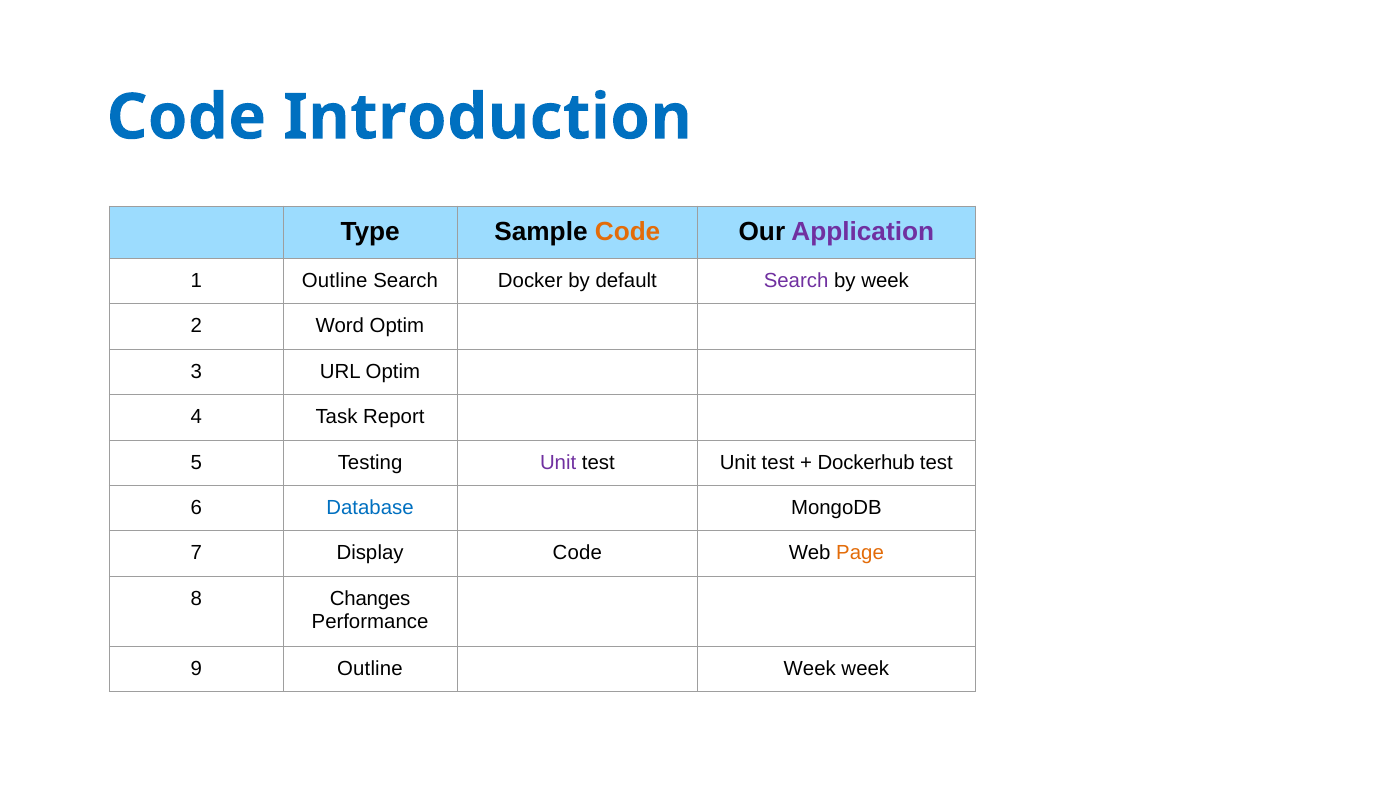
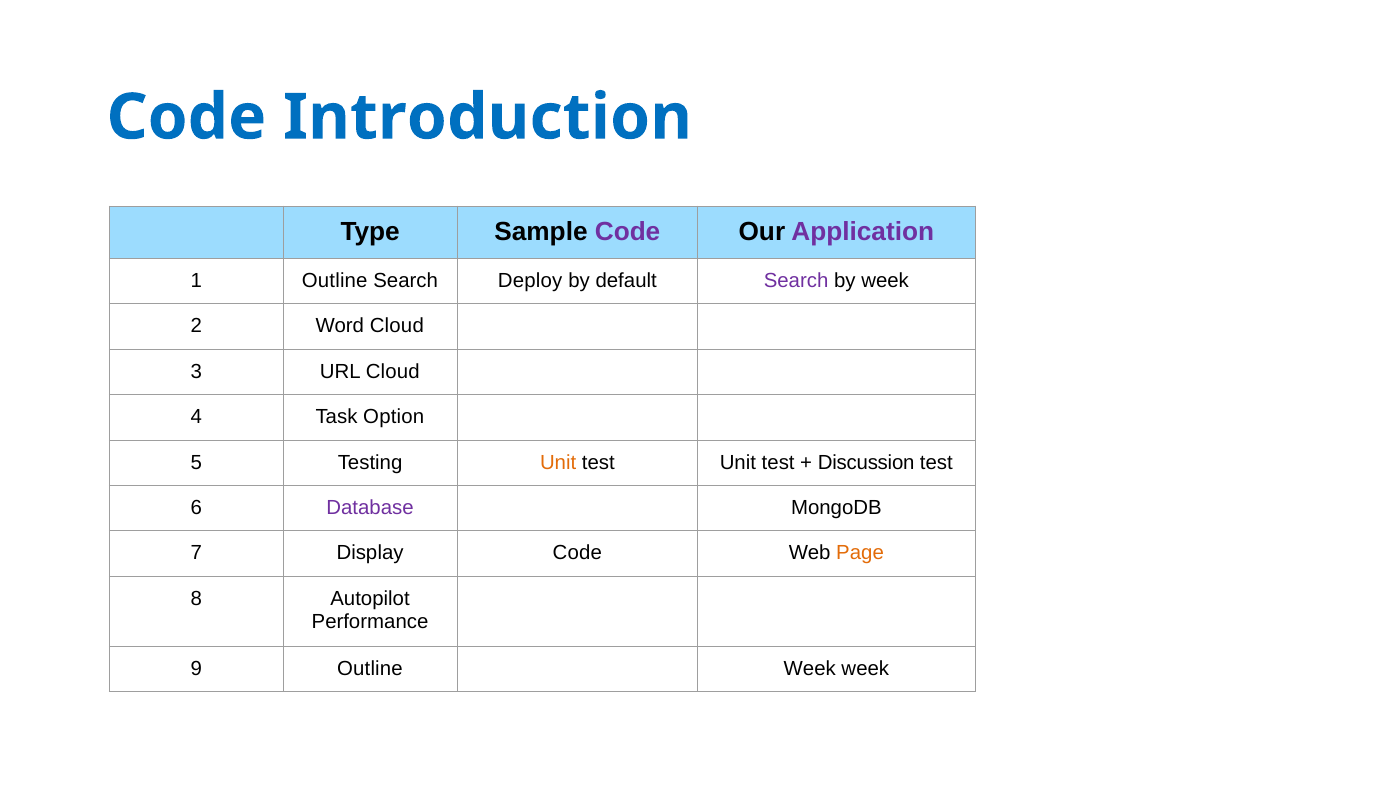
Code colour: orange -> purple (628, 232)
Docker: Docker -> Deploy (530, 281)
Word Optim: Optim -> Cloud (397, 326)
URL Optim: Optim -> Cloud (393, 372)
Report: Report -> Option (394, 417)
Unit colour: purple -> orange (558, 462)
Dockerhub: Dockerhub -> Discussion (866, 462)
Database colour: blue -> purple (370, 508)
Changes: Changes -> Autopilot (370, 599)
